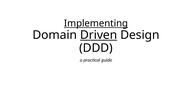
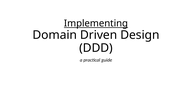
Driven underline: present -> none (99, 35)
